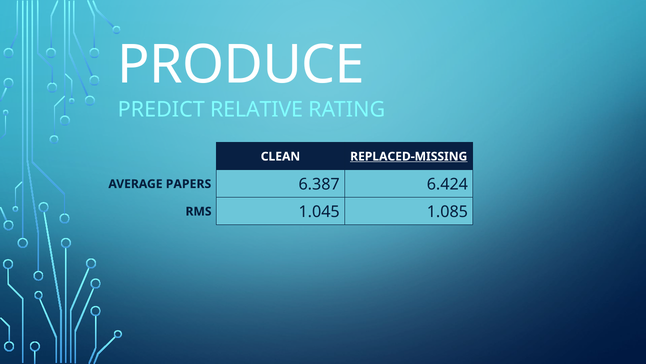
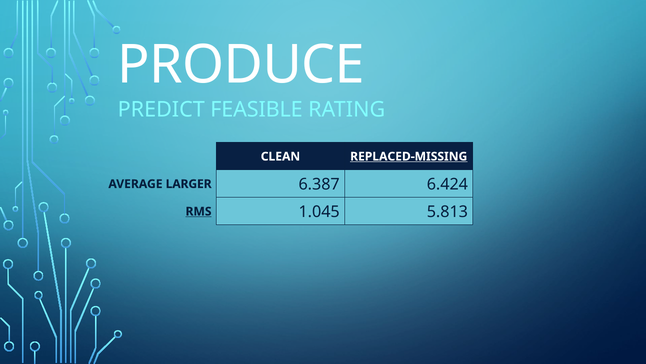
RELATIVE: RELATIVE -> FEASIBLE (257, 110)
PAPERS: PAPERS -> LARGER (189, 184)
RMS underline: none -> present (199, 211)
1.085: 1.085 -> 5.813 (447, 211)
